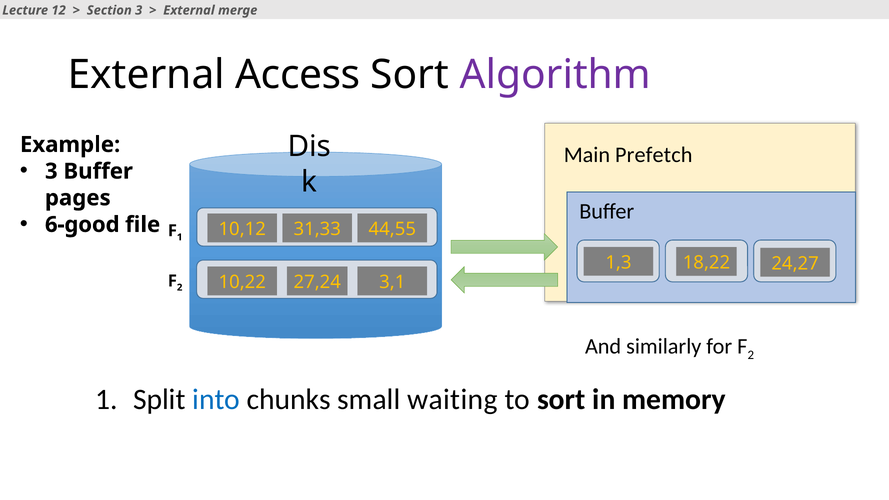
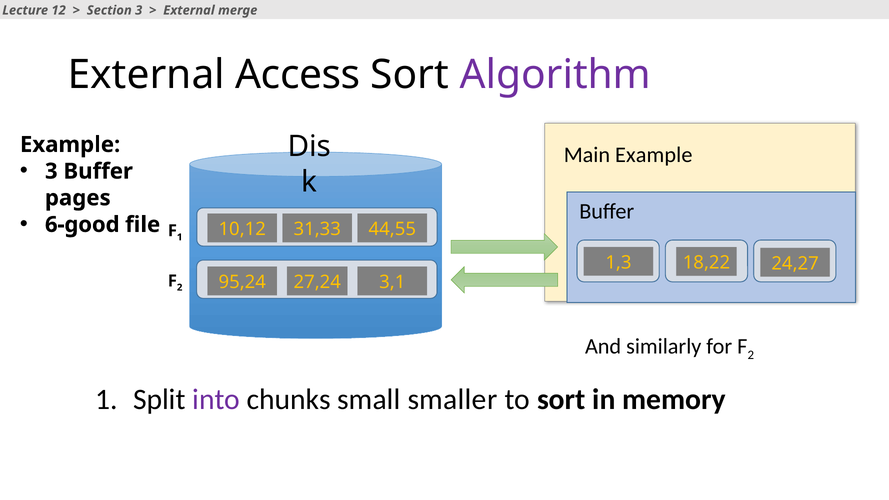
Main Prefetch: Prefetch -> Example (654, 155)
10,22: 10,22 -> 95,24 (242, 282)
into colour: blue -> purple (216, 400)
waiting: waiting -> smaller (452, 400)
